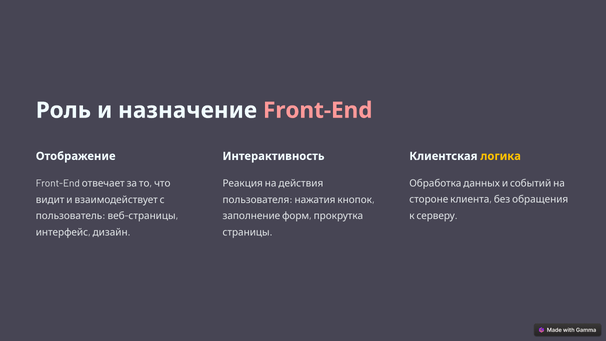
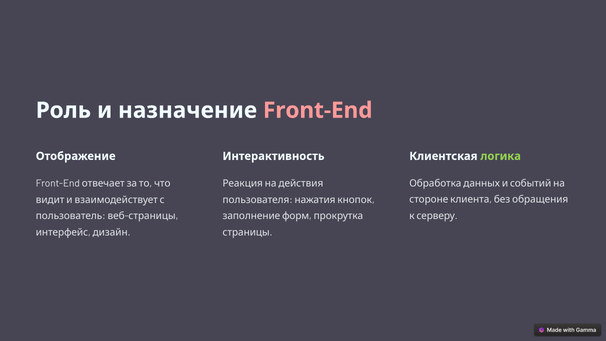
логика colour: yellow -> light green (501, 156)
